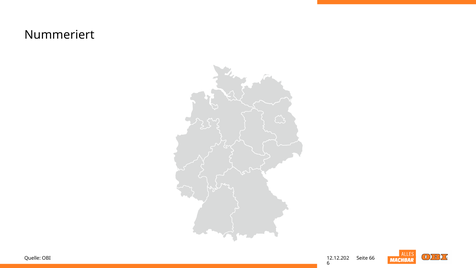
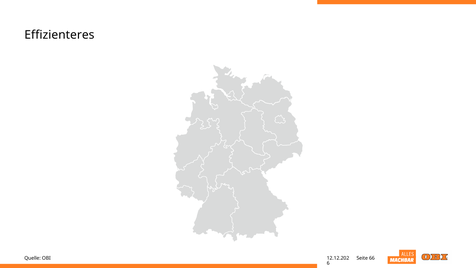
Nummeriert: Nummeriert -> Effizienteres (59, 35)
